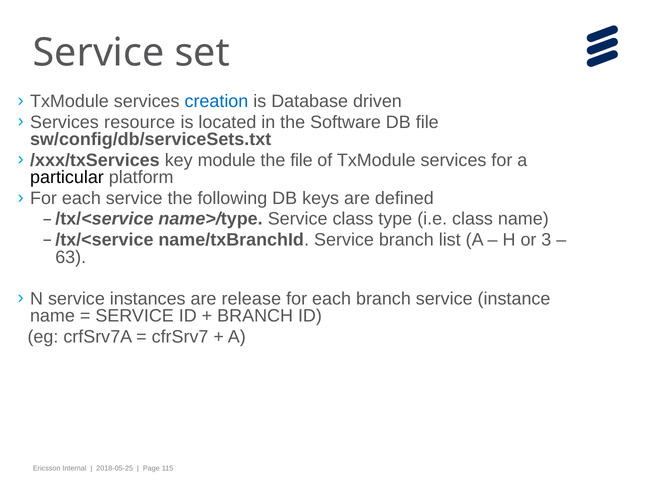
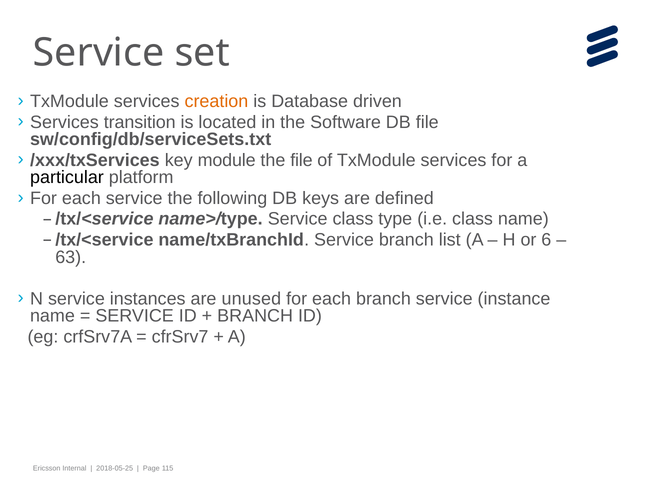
creation colour: blue -> orange (216, 101)
resource: resource -> transition (140, 122)
3: 3 -> 6 (546, 240)
release: release -> unused (251, 299)
